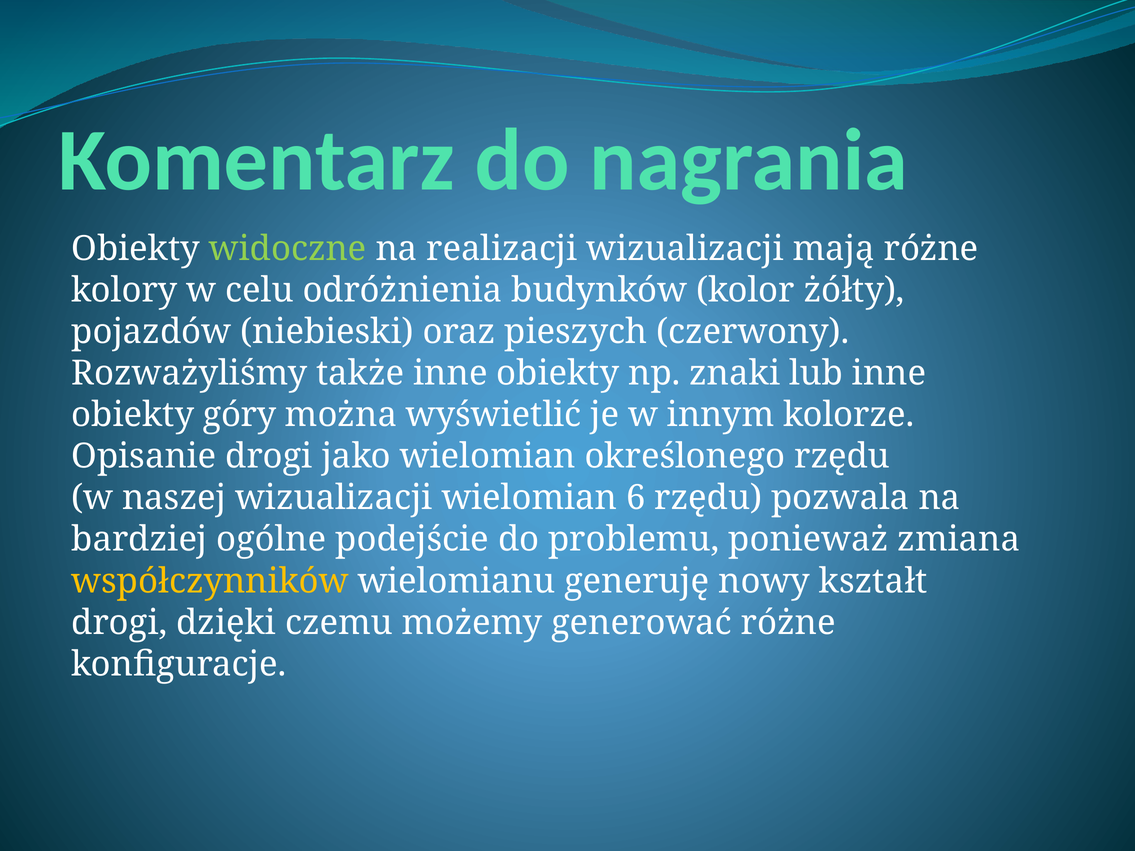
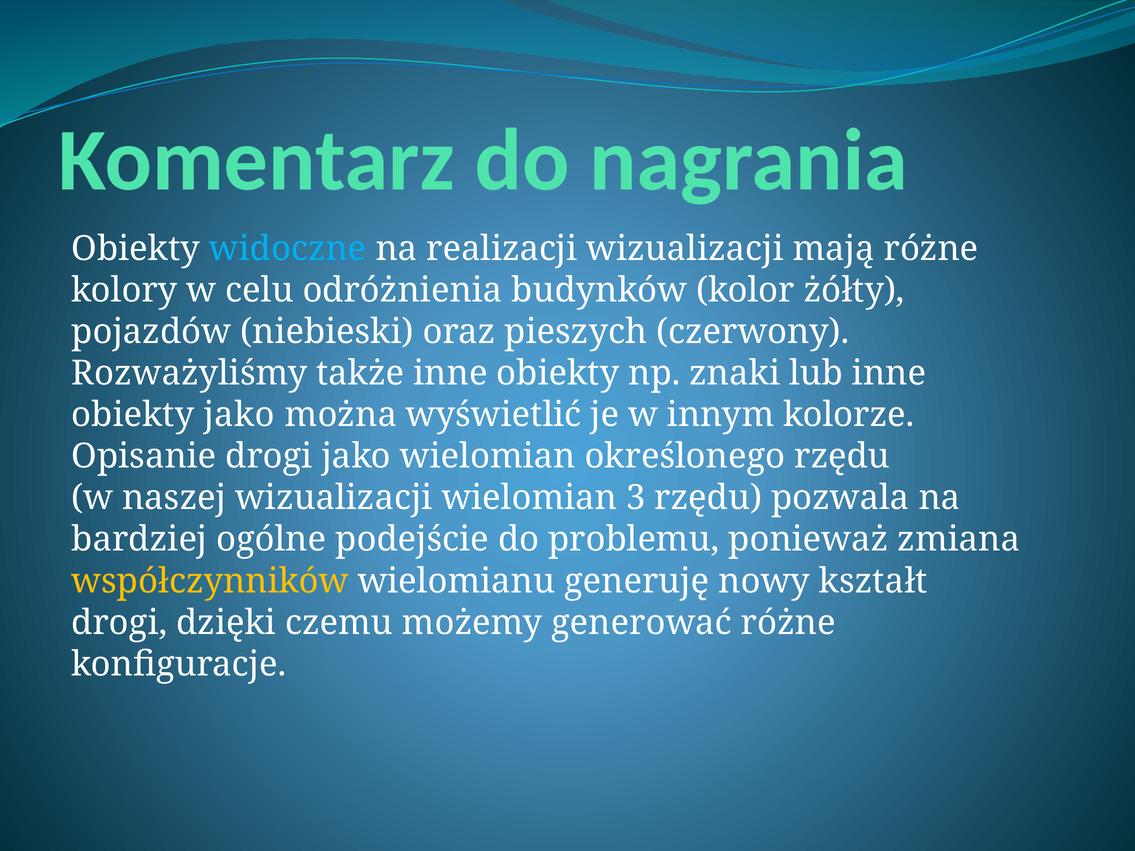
widoczne colour: light green -> light blue (288, 249)
obiekty góry: góry -> jako (239, 415)
6: 6 -> 3 (636, 498)
